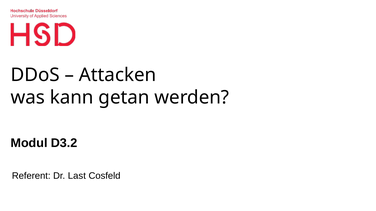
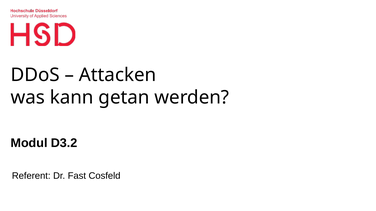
Last: Last -> Fast (77, 176)
